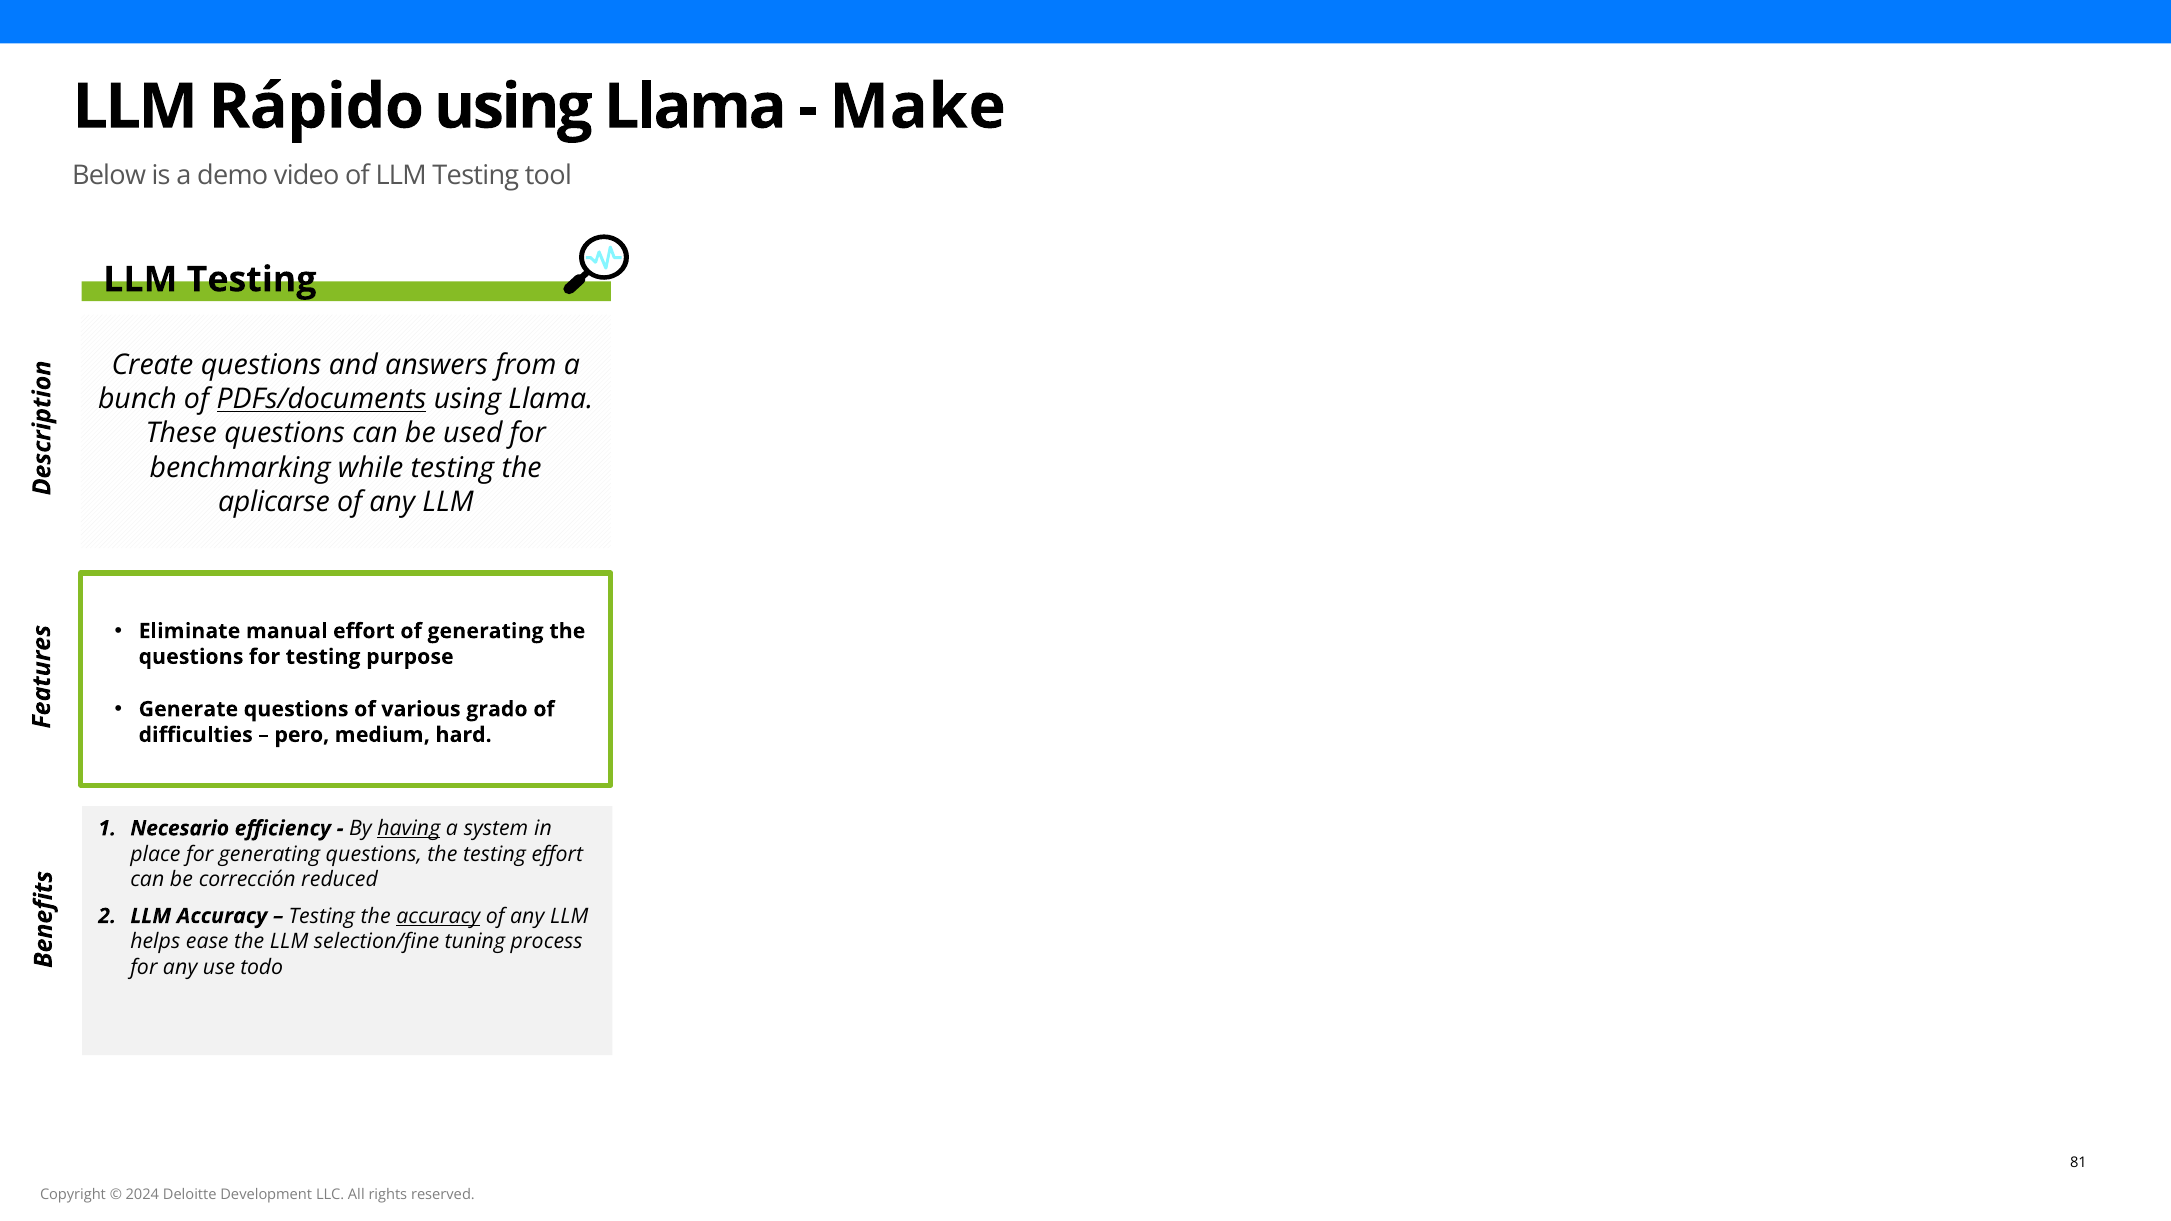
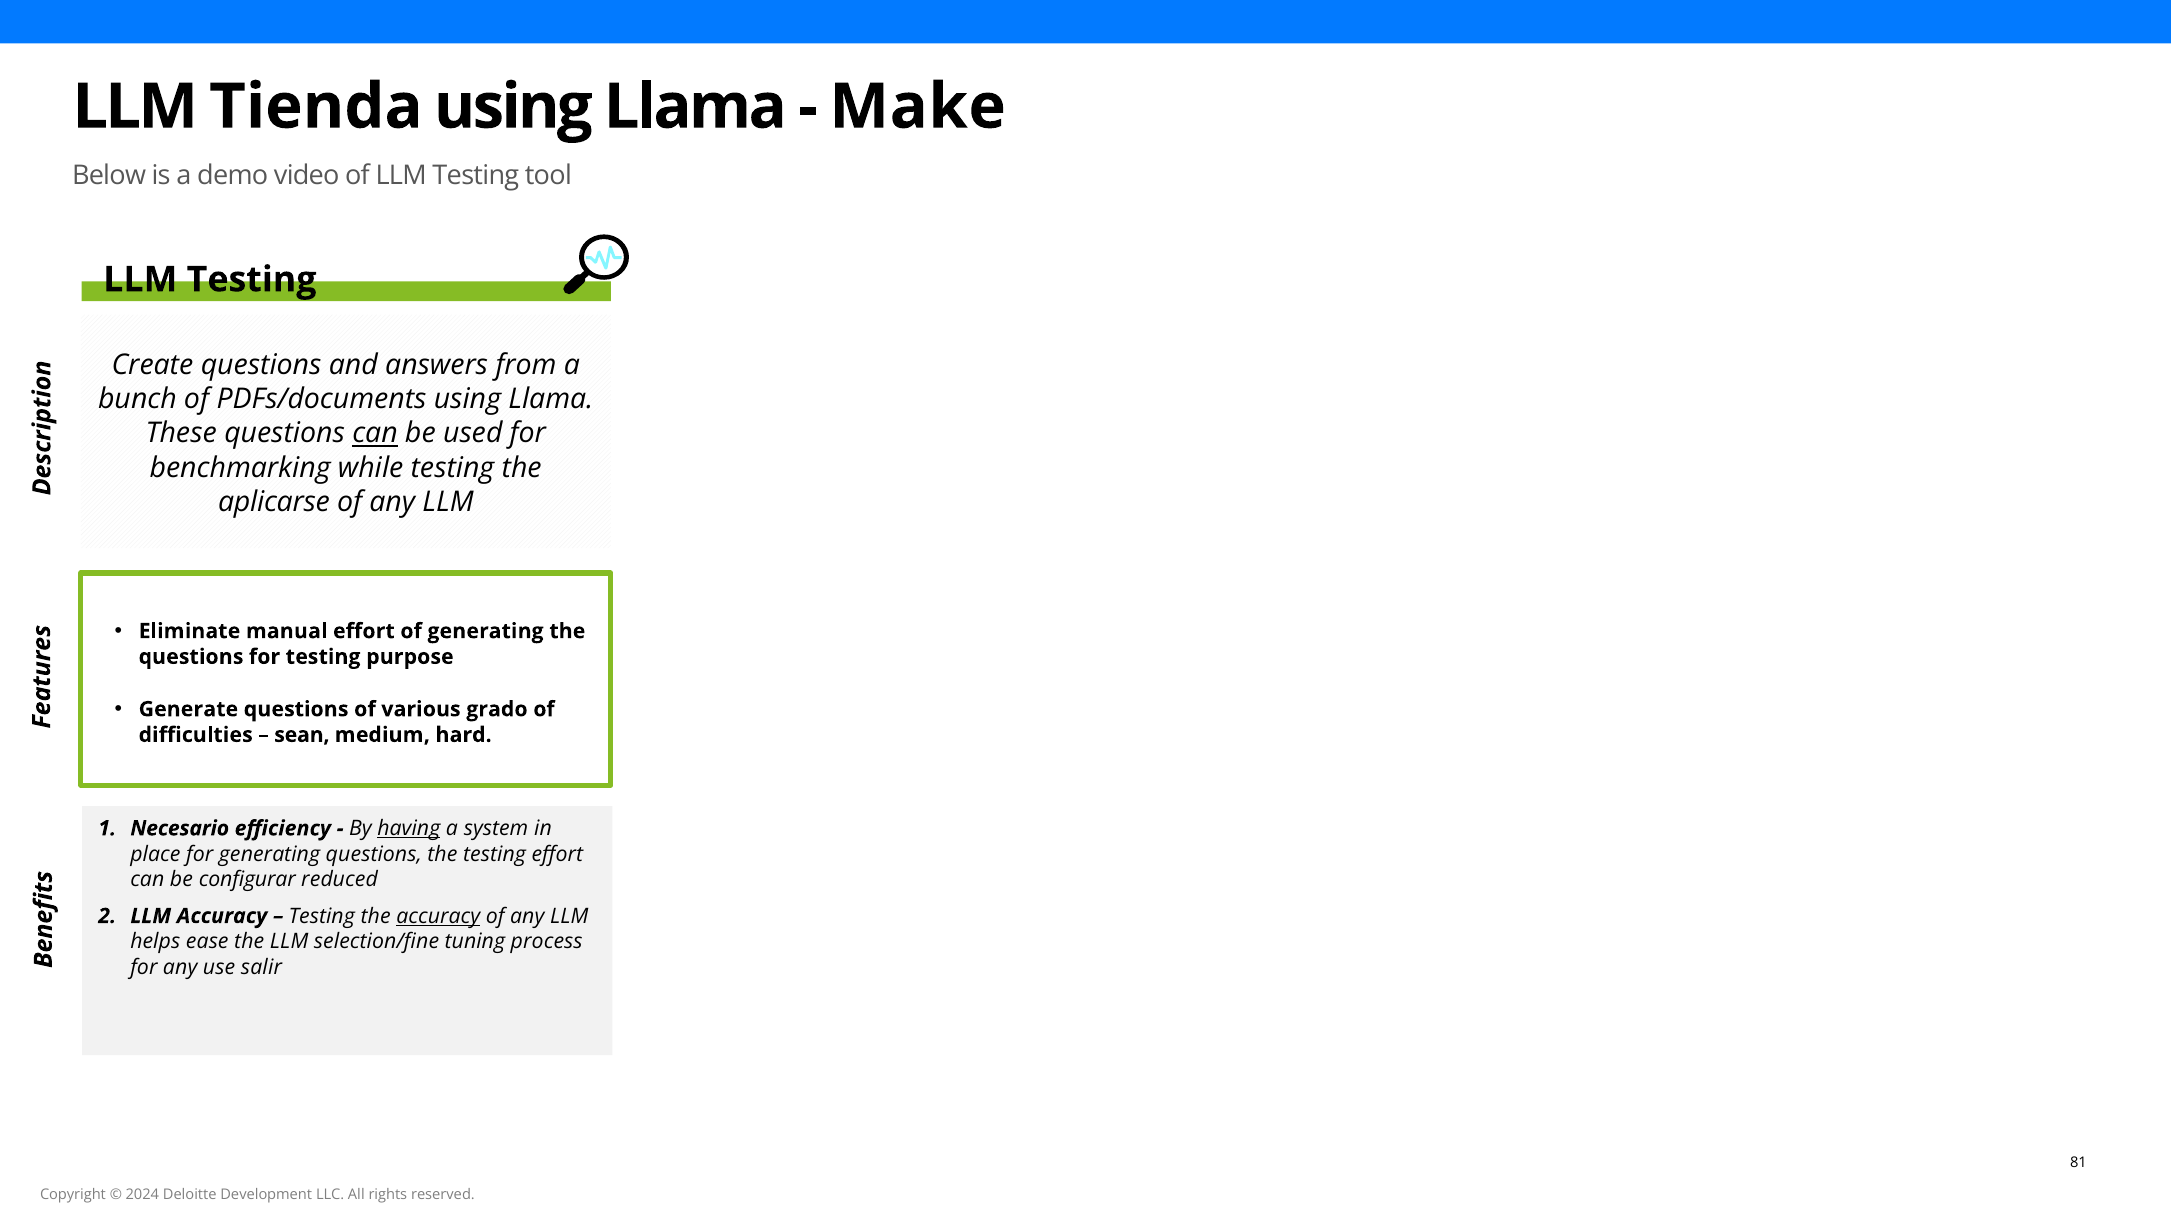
Rápido: Rápido -> Tienda (316, 107)
PDFs/documents underline: present -> none (321, 399)
can underline: none -> present (375, 433)
pero: pero -> sean (302, 735)
corrección: corrección -> configurar (247, 880)
todo: todo -> salir (261, 967)
